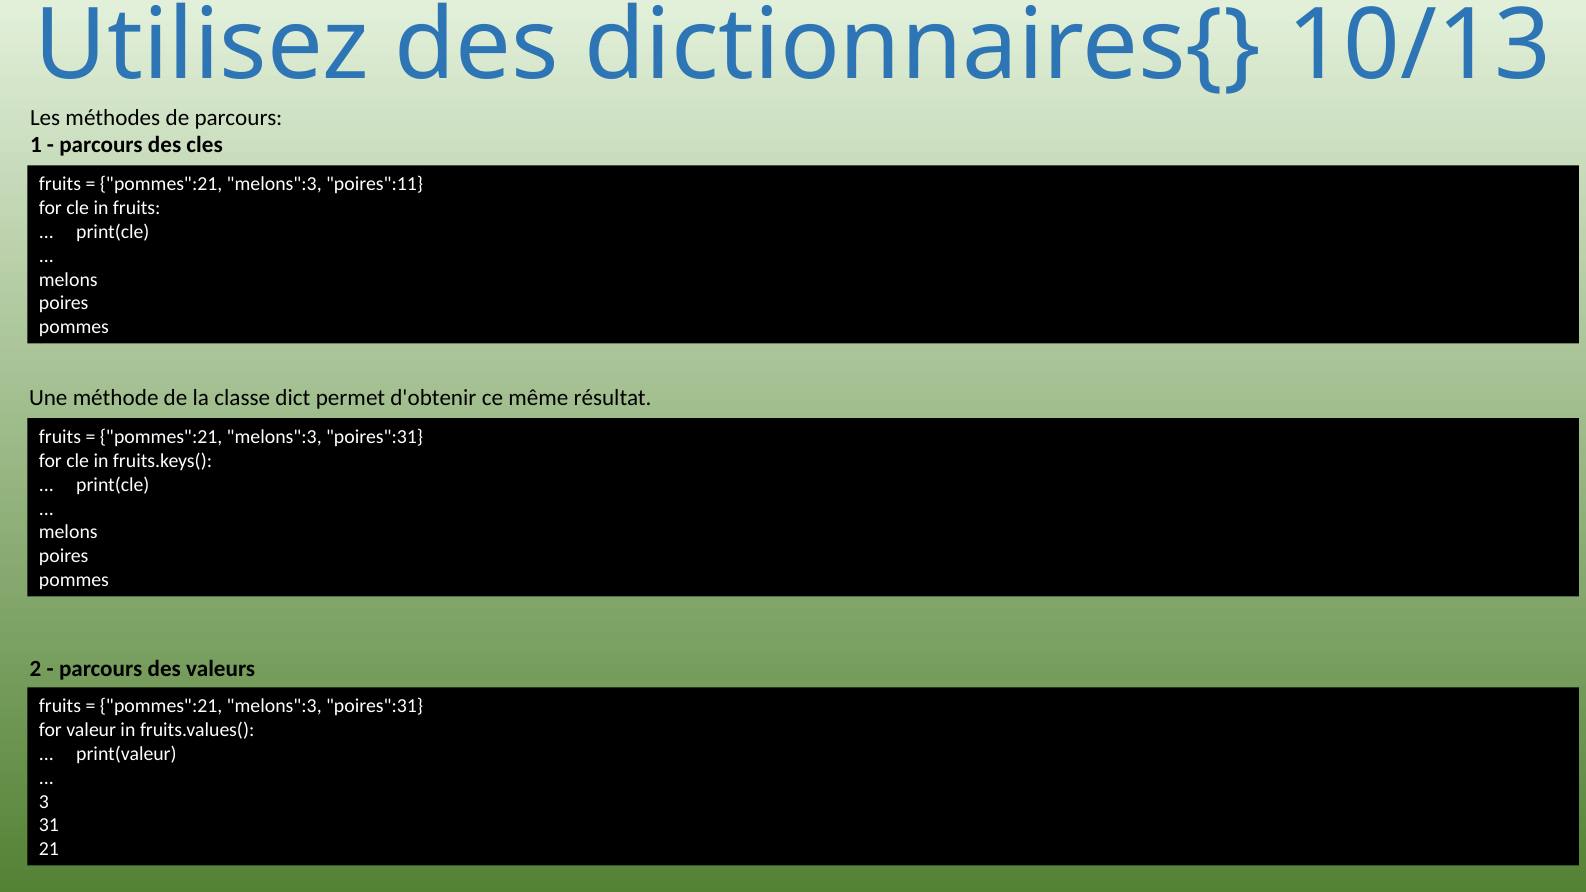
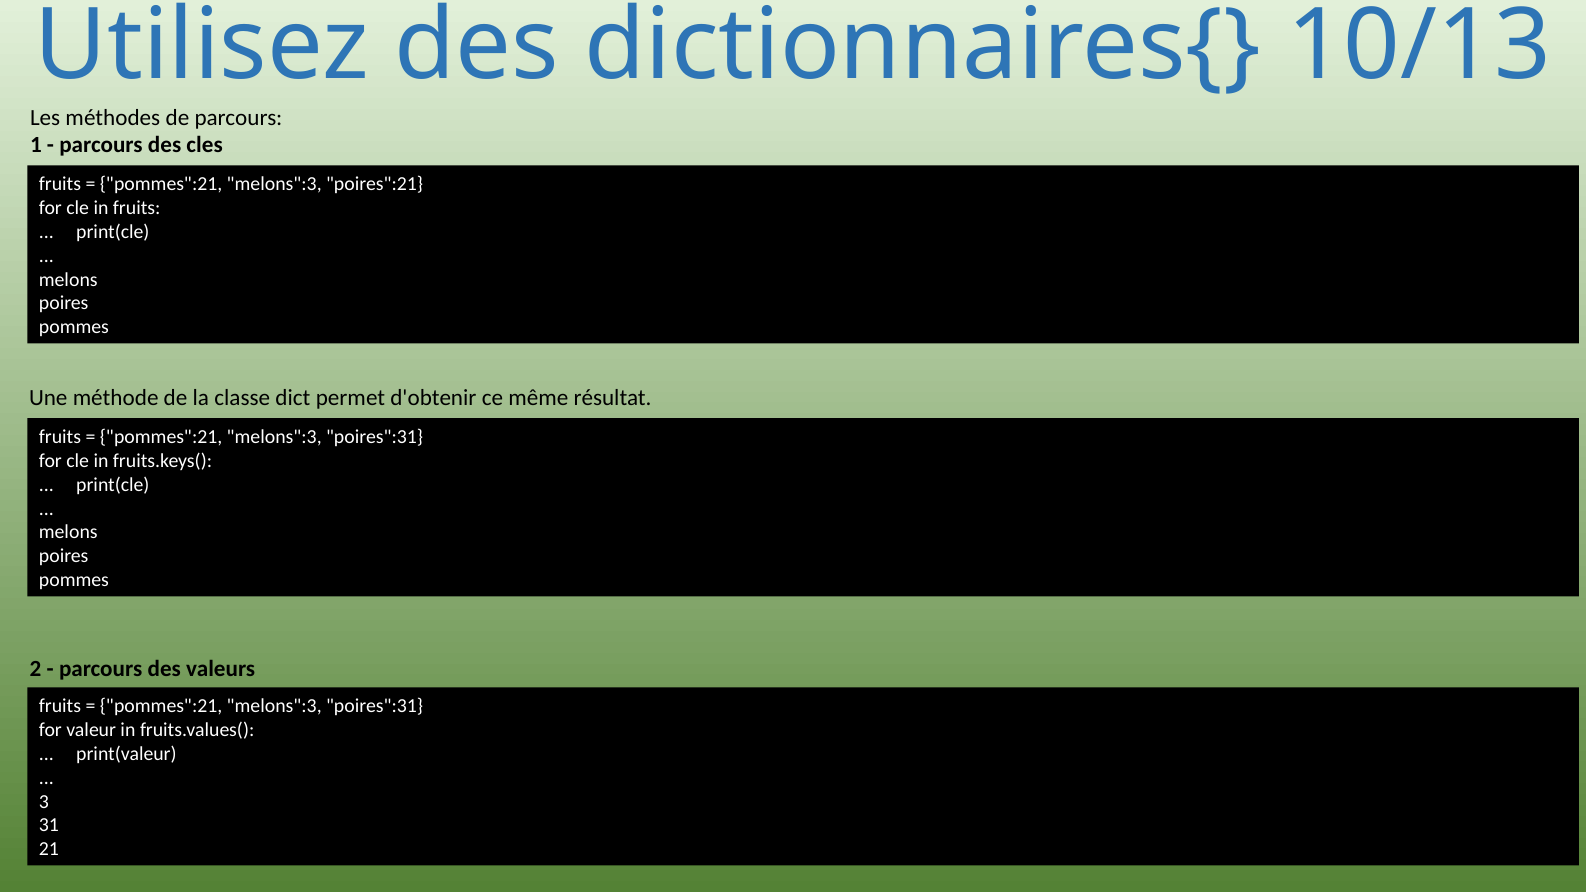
poires":11: poires":11 -> poires":21 (375, 184)
